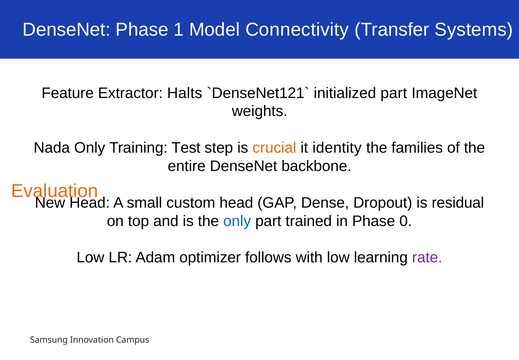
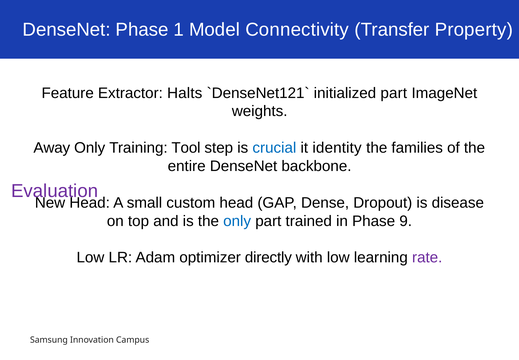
Systems: Systems -> Property (474, 30)
Nada: Nada -> Away (52, 148)
Training Test: Test -> Tool (186, 148)
crucial colour: orange -> blue (274, 148)
Evaluation colour: orange -> purple (55, 191)
residual: residual -> disease (458, 203)
0: 0 -> 9 (406, 221)
follows: follows -> directly (268, 257)
